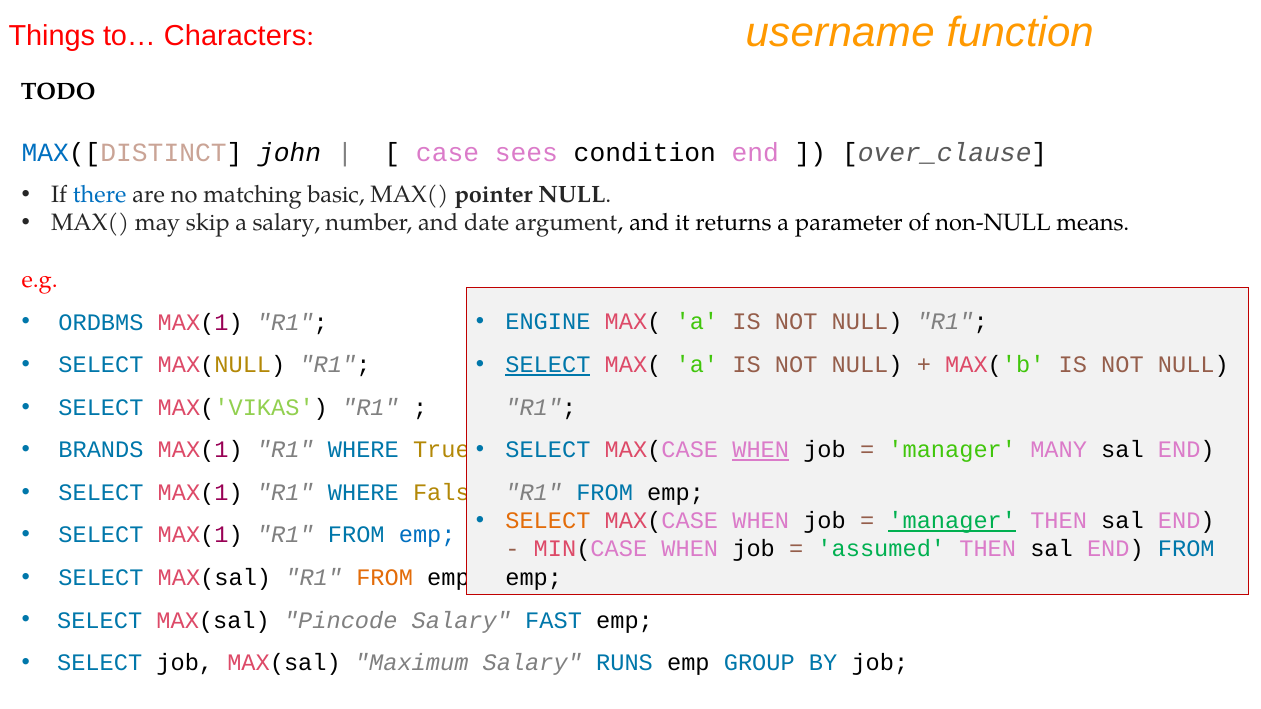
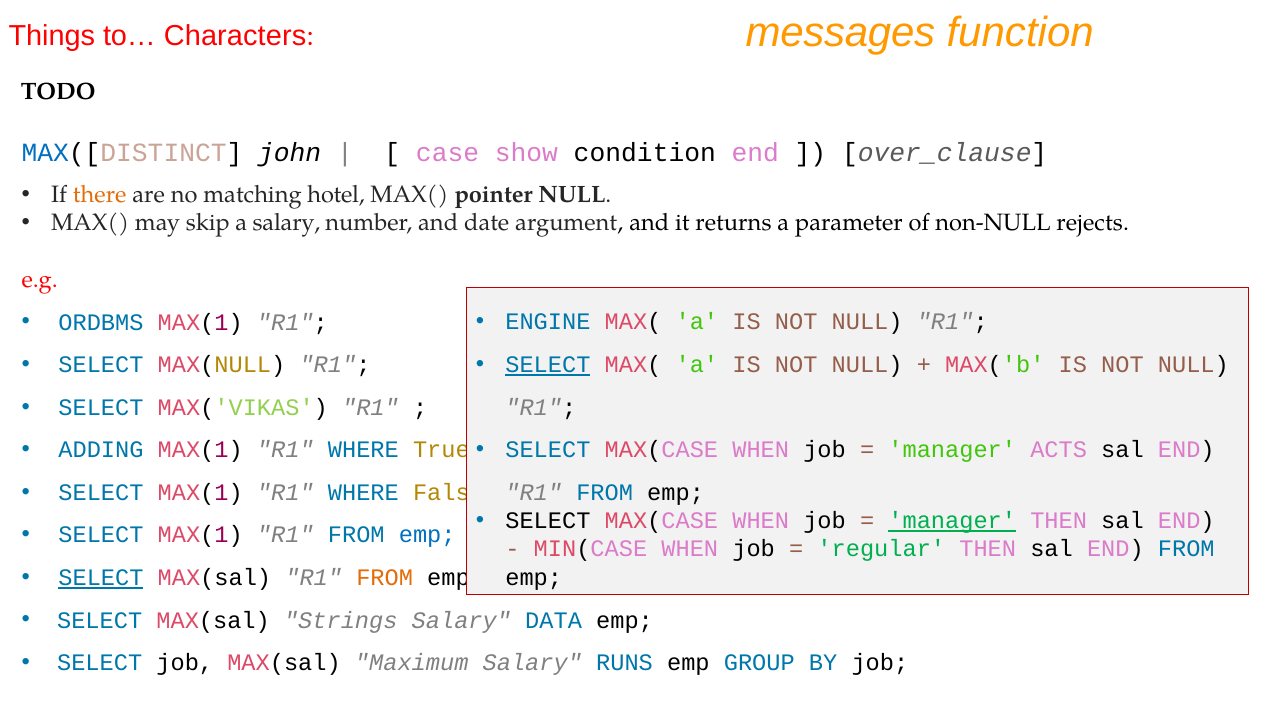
username: username -> messages (840, 33)
sees: sees -> show (526, 153)
there colour: blue -> orange (100, 195)
basic: basic -> hotel (336, 195)
means: means -> rejects (1093, 223)
WHEN underline: present -> none (761, 450)
MANY: MANY -> ACTS (1059, 450)
BRANDS: BRANDS -> ADDING (101, 450)
SELECT colour: orange -> black (548, 521)
assumed: assumed -> regular (881, 549)
SELECT underline: none -> present (101, 578)
Pincode: Pincode -> Strings (341, 620)
FAST: FAST -> DATA (554, 620)
